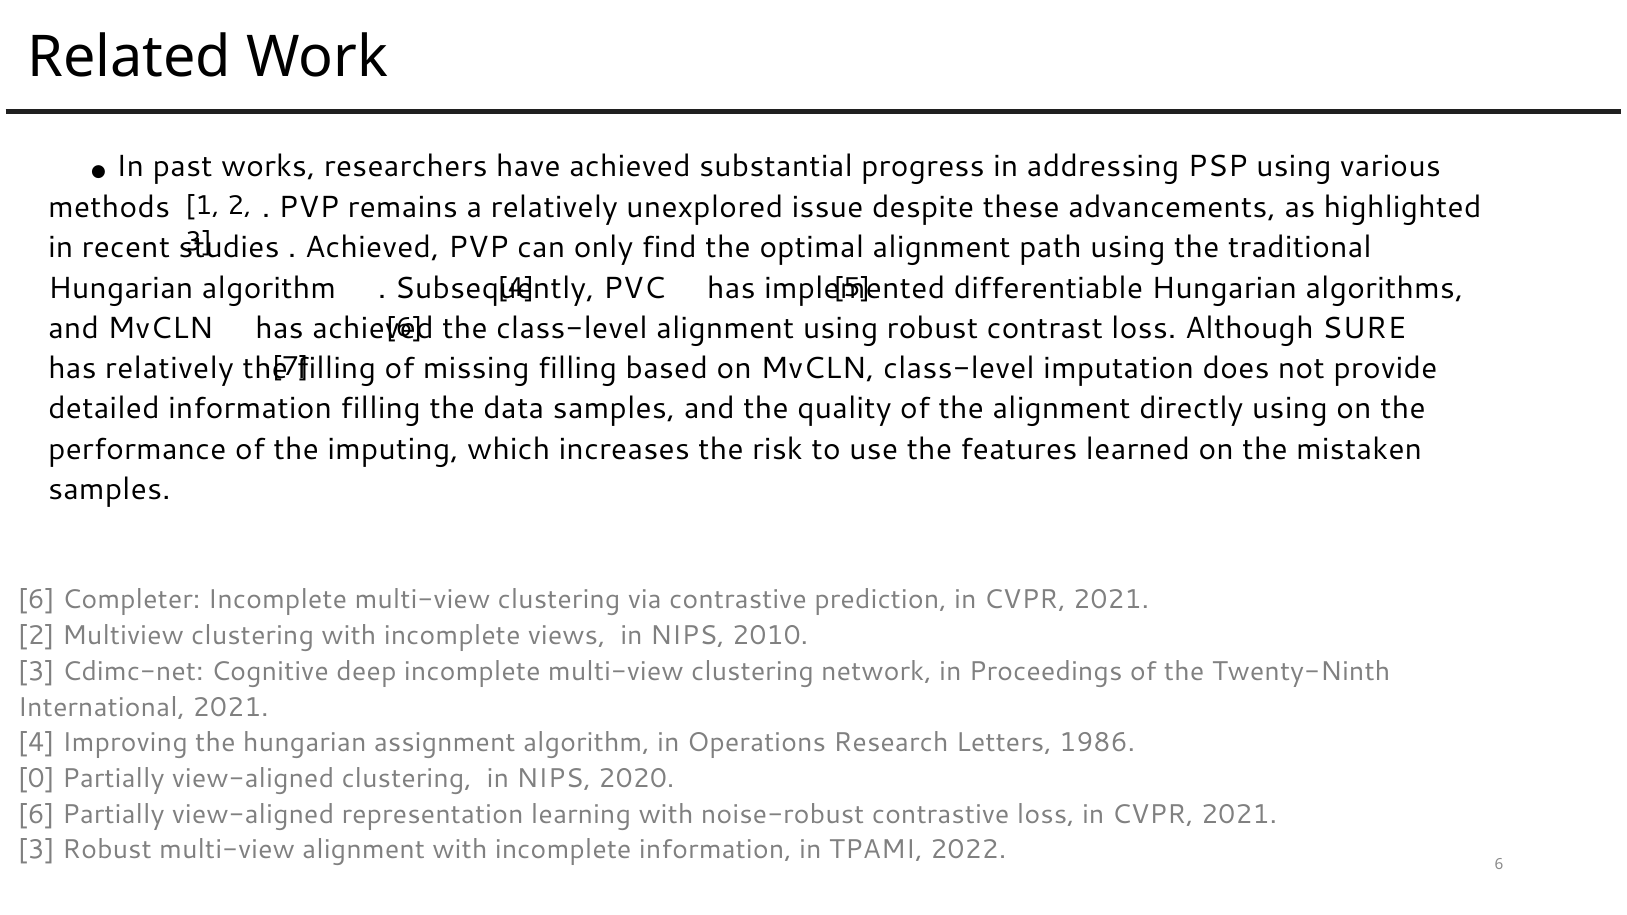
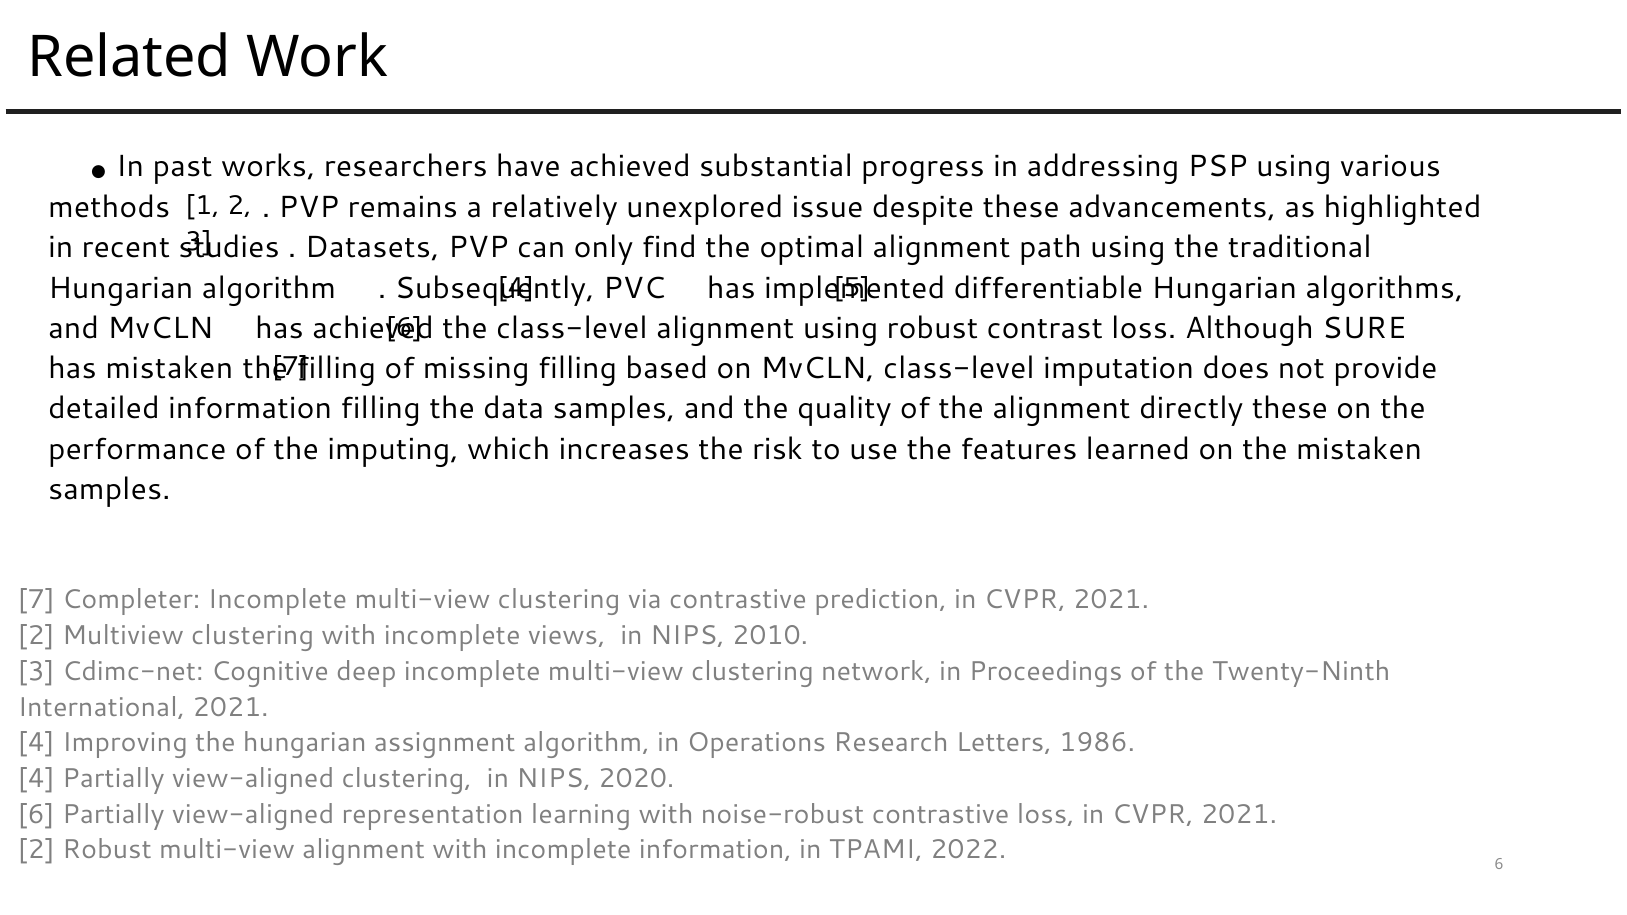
Achieved: Achieved -> Datasets (372, 248)
has relatively: relatively -> mistaken (169, 369)
directly using: using -> these (1290, 409)
6: 6 -> 7 (36, 600)
0: 0 -> 4 (36, 779)
3: 3 -> 2 (36, 850)
